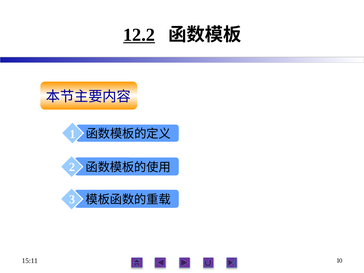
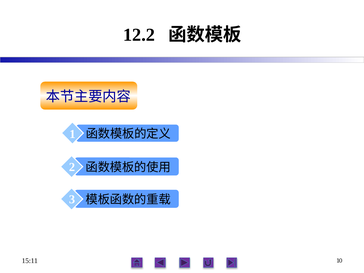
12.2 underline: present -> none (139, 35)
